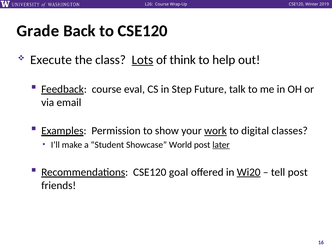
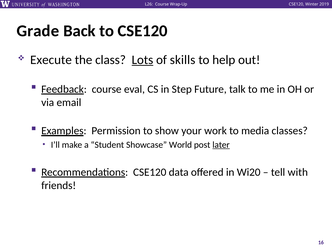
think: think -> skills (183, 60)
work underline: present -> none (216, 131)
digital: digital -> media (255, 131)
goal: goal -> data (179, 172)
Wi20 underline: present -> none (249, 172)
tell post: post -> with (298, 172)
